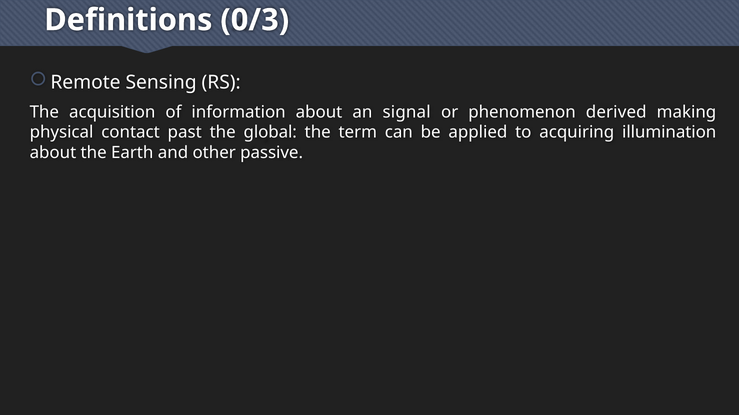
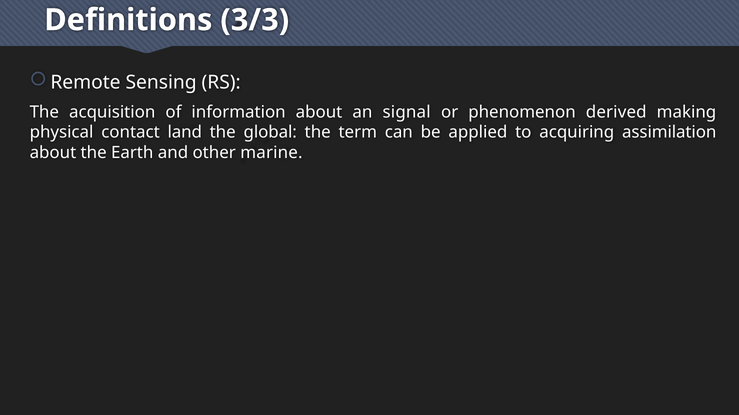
0/3: 0/3 -> 3/3 (255, 20)
past: past -> land (185, 133)
illumination: illumination -> assimilation (669, 133)
passive: passive -> marine (271, 153)
